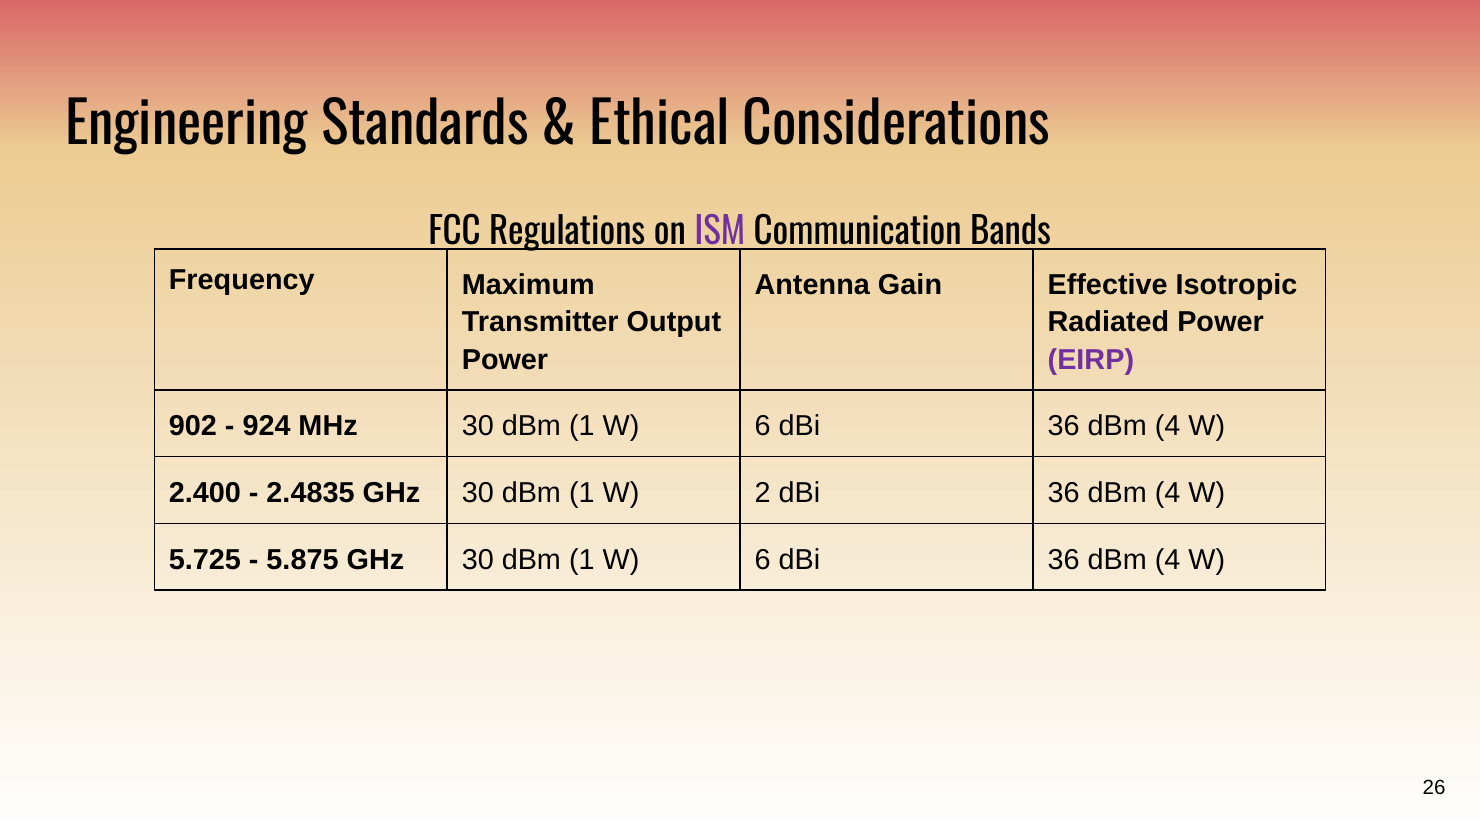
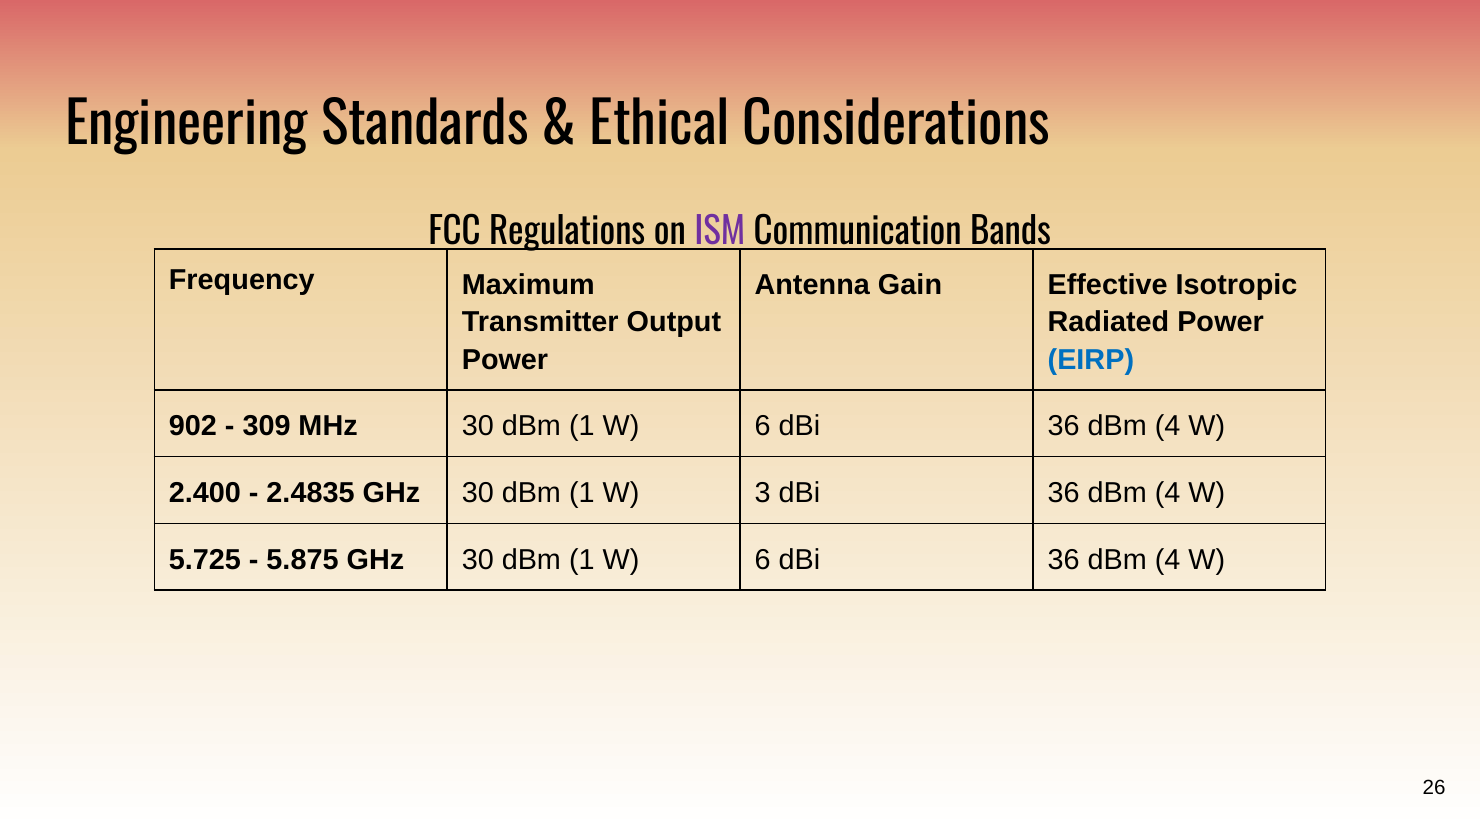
EIRP colour: purple -> blue (1091, 360)
924: 924 -> 309 (267, 426)
2: 2 -> 3 (763, 493)
